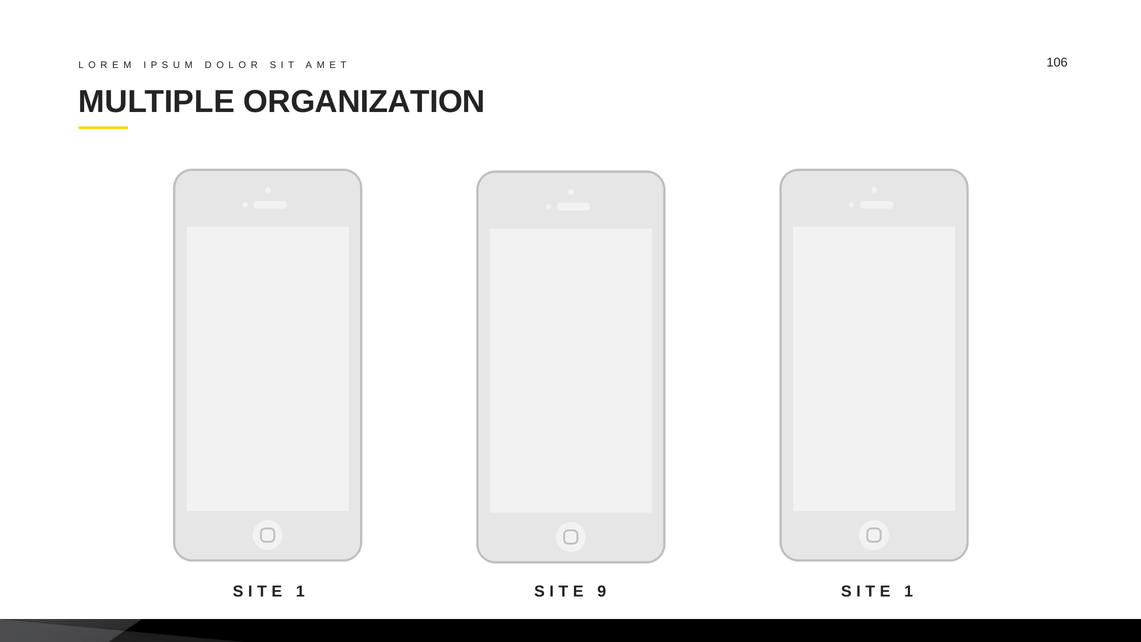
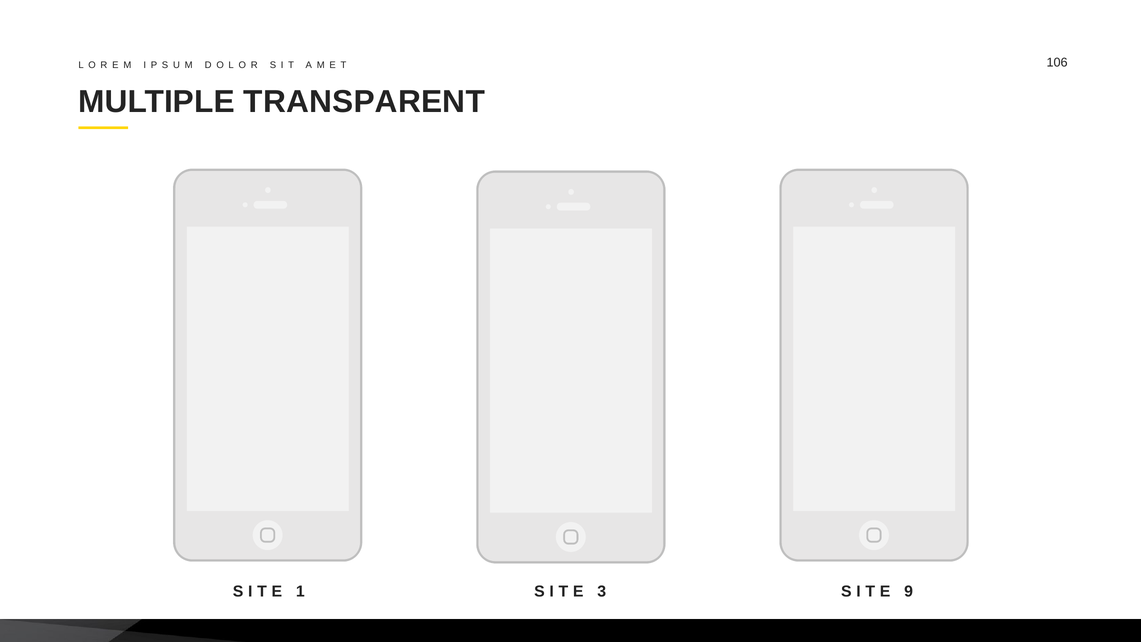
ORGANIZATION: ORGANIZATION -> TRANSPARENT (364, 102)
9: 9 -> 3 (602, 591)
1: 1 -> 9 (909, 591)
